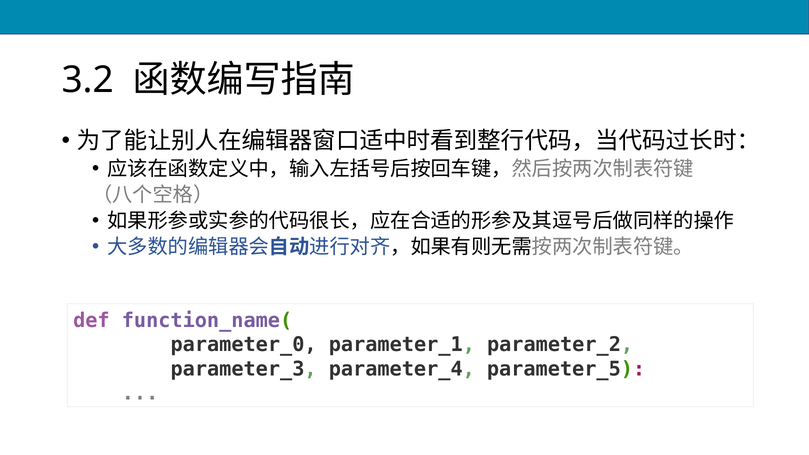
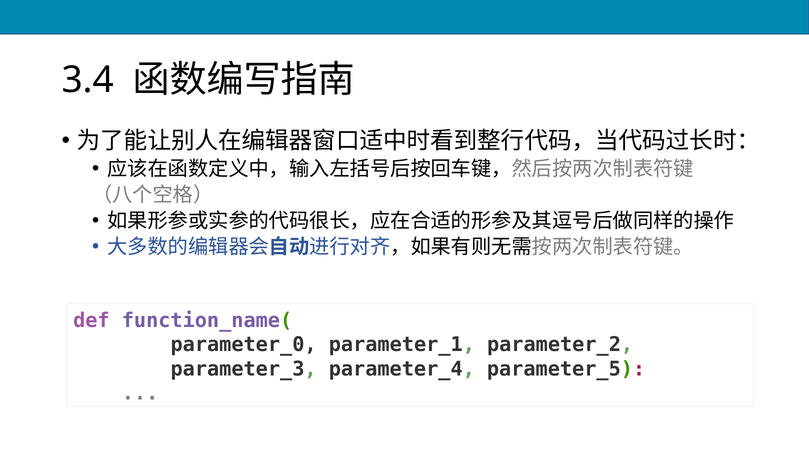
3.2: 3.2 -> 3.4 (88, 80)
